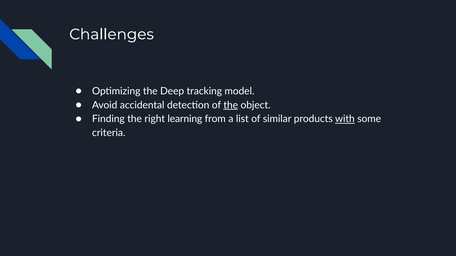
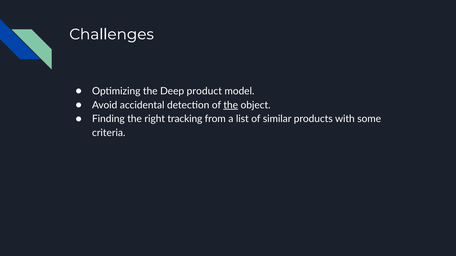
tracking: tracking -> product (204, 91)
learning: learning -> tracking (185, 119)
with underline: present -> none (345, 119)
